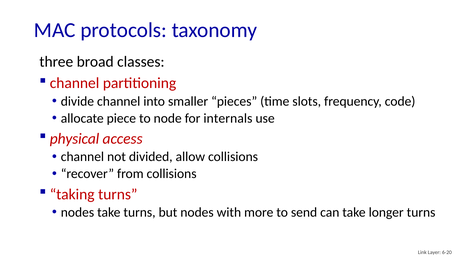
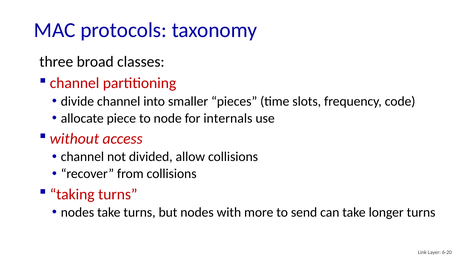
physical: physical -> without (74, 139)
